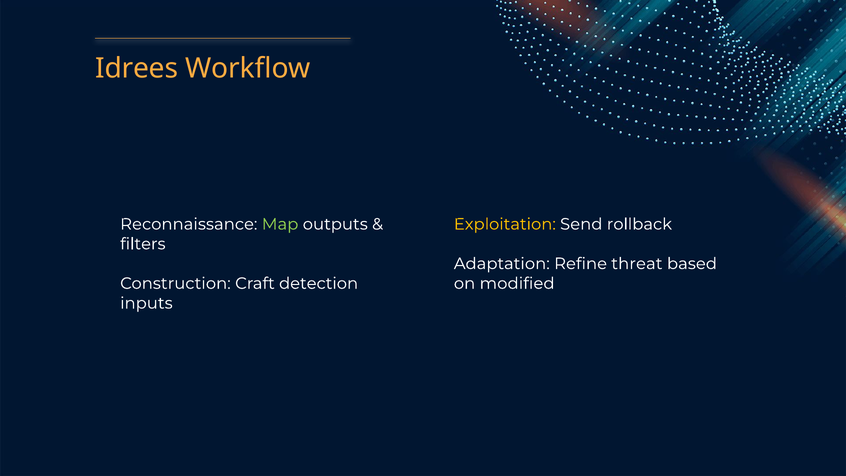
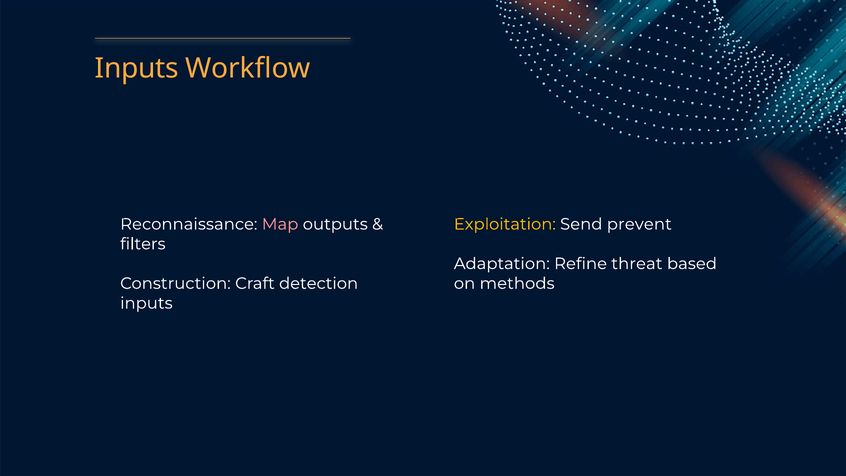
Idrees: Idrees -> Inputs (137, 69)
Map colour: light green -> pink (280, 224)
rollback: rollback -> prevent (639, 224)
modified: modified -> methods (517, 283)
